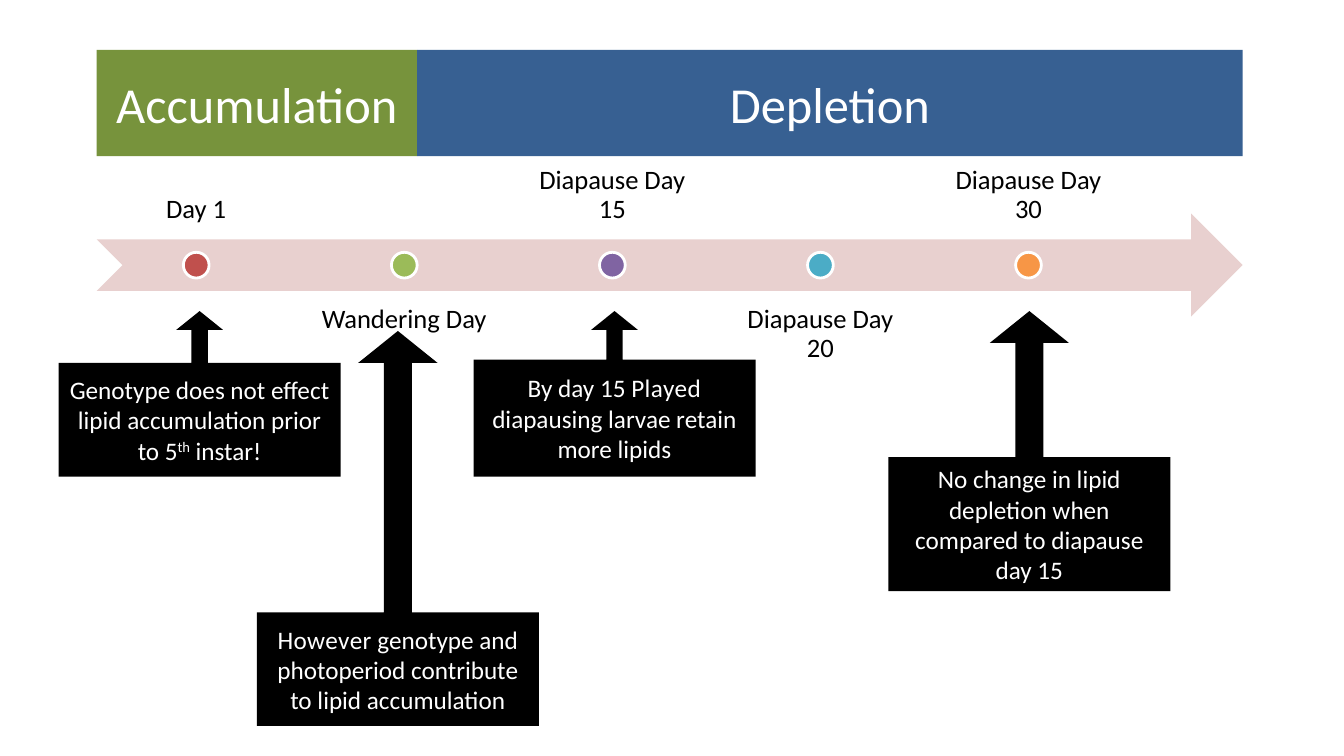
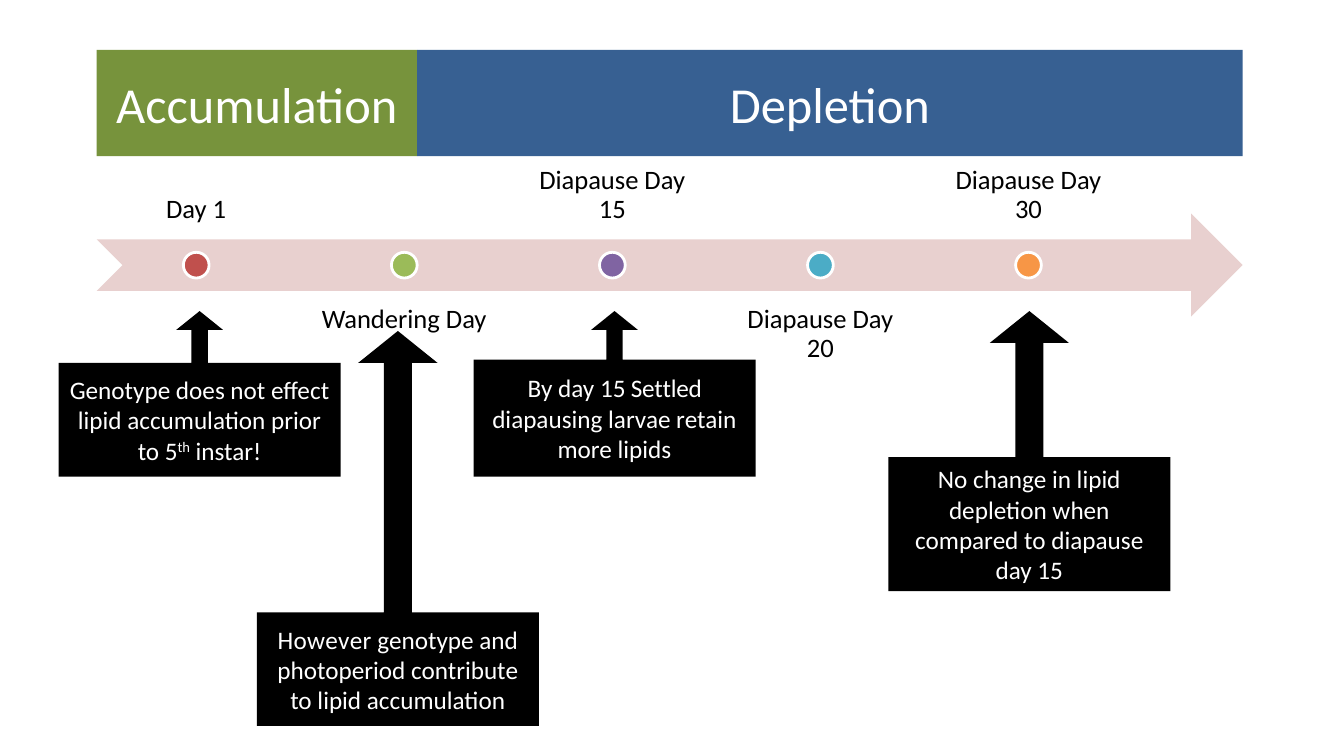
Played: Played -> Settled (666, 390)
